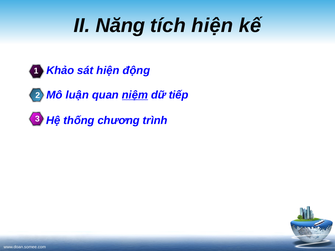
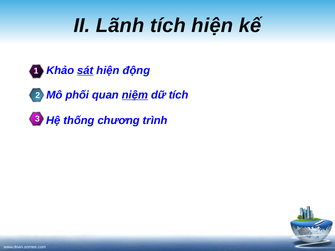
Năng: Năng -> Lãnh (120, 26)
sát underline: none -> present (85, 71)
luận: luận -> phối (77, 95)
dữ tiếp: tiếp -> tích (179, 95)
